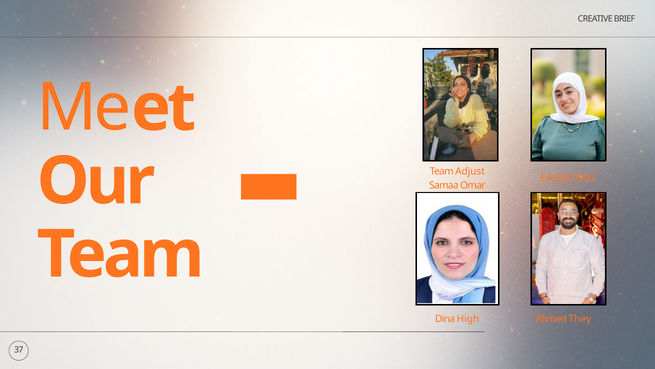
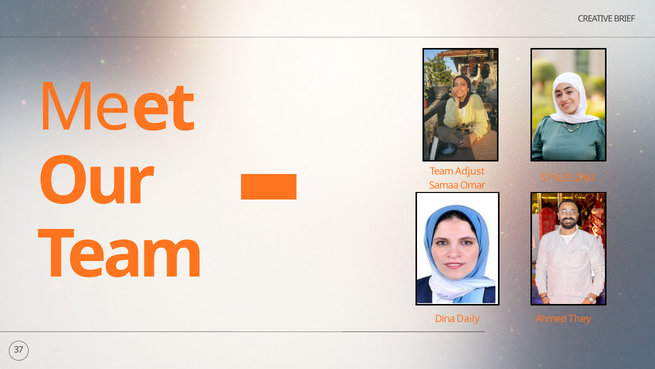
EASIER: EASIER -> STYLES (557, 178)
High: High -> Daily (468, 319)
